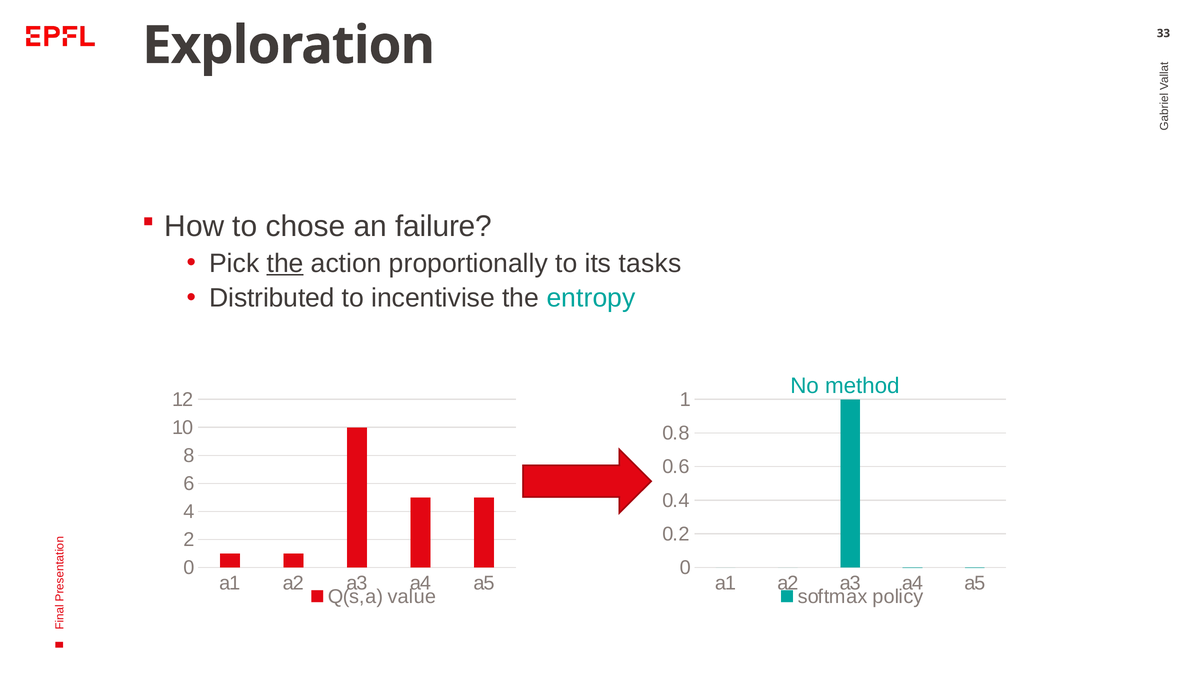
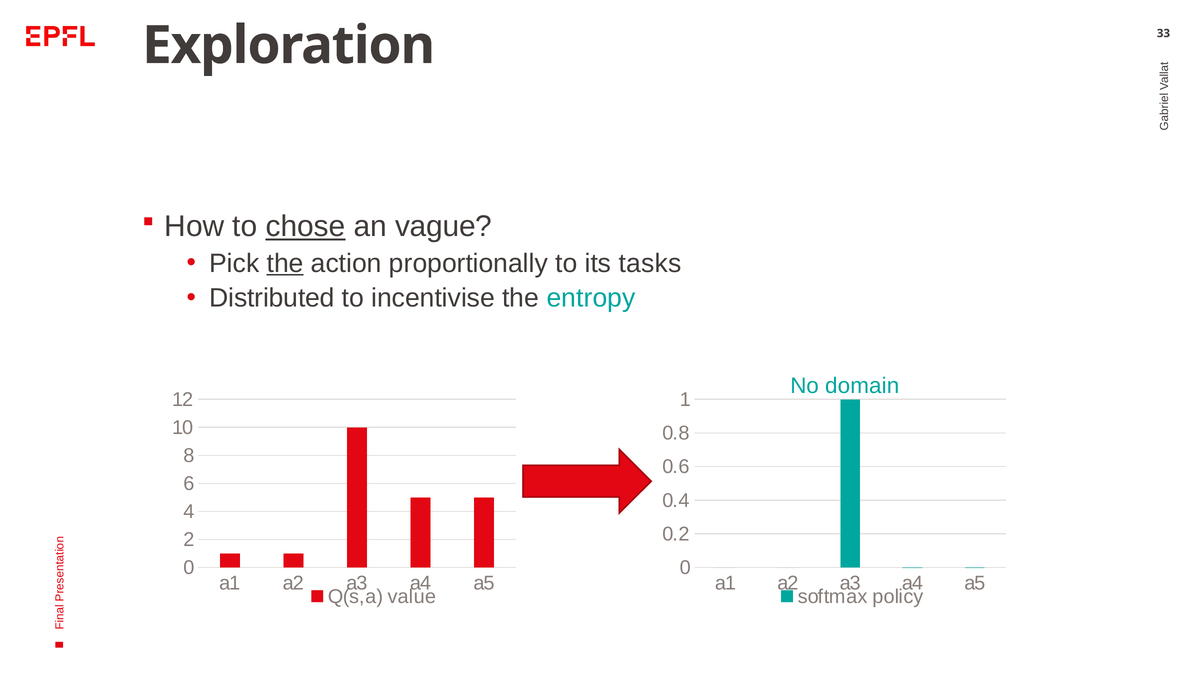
chose underline: none -> present (306, 227)
failure: failure -> vague (444, 227)
method: method -> domain (862, 386)
